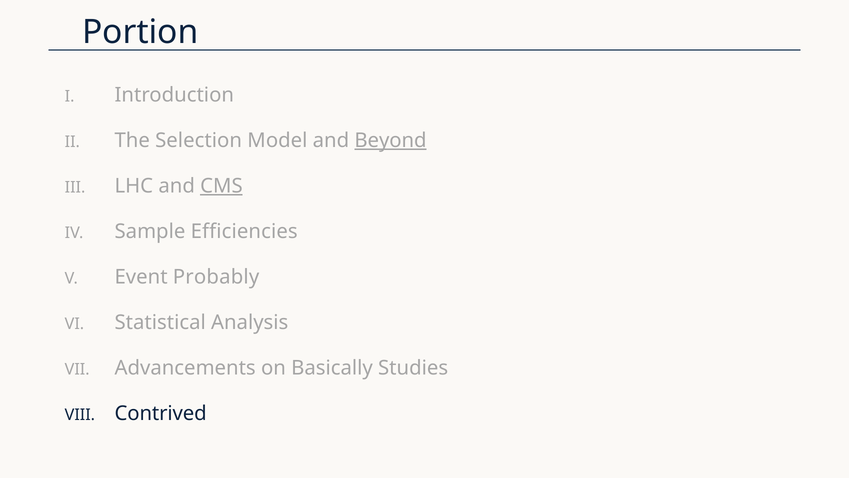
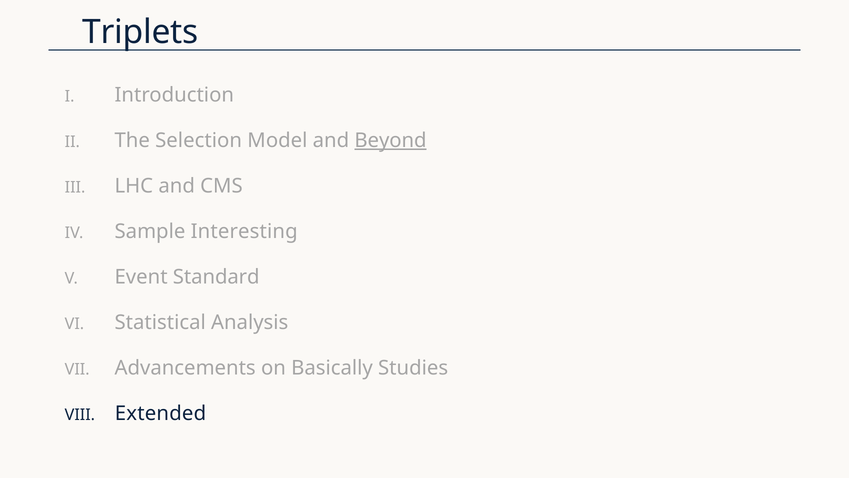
Portion: Portion -> Triplets (140, 32)
CMS underline: present -> none (221, 186)
Efficiencies: Efficiencies -> Interesting (244, 231)
Probably: Probably -> Standard (216, 277)
Contrived: Contrived -> Extended (160, 413)
